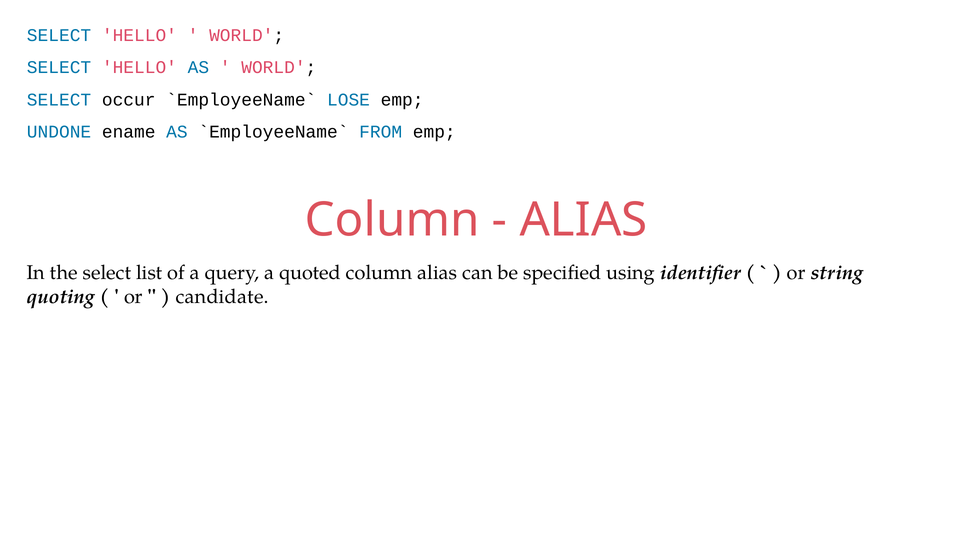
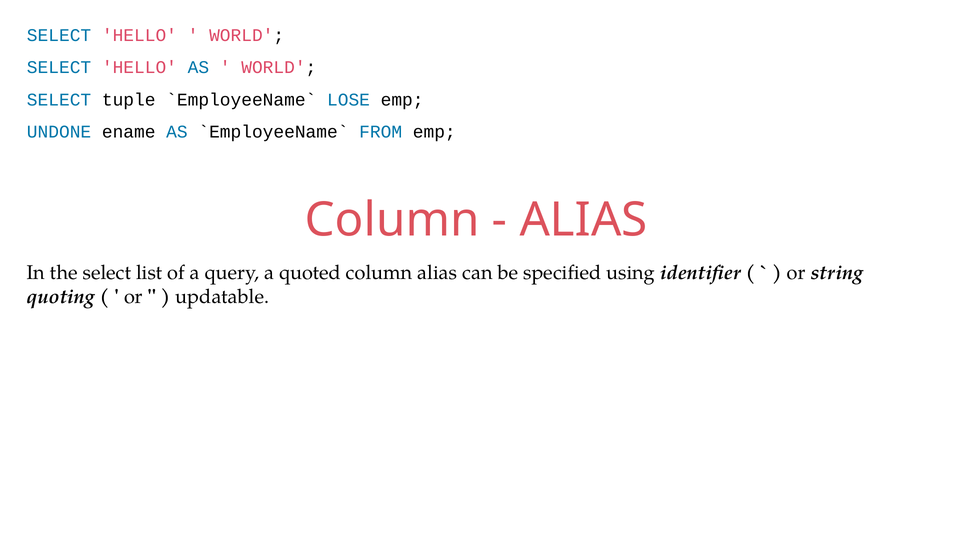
occur: occur -> tuple (129, 100)
candidate: candidate -> updatable (222, 297)
